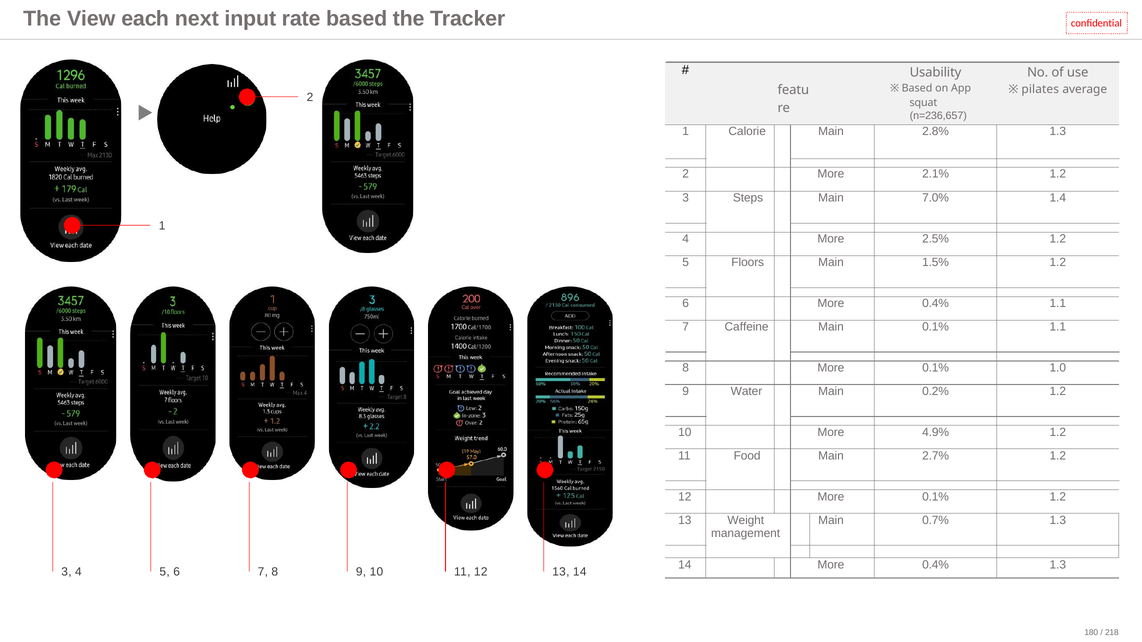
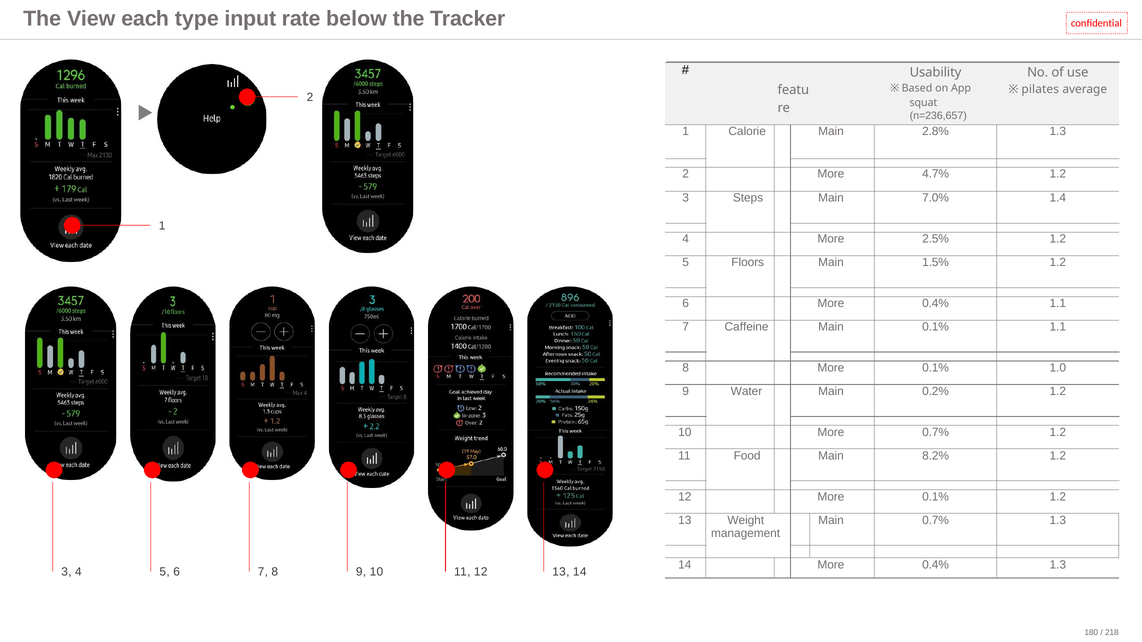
next: next -> type (197, 19)
rate based: based -> below (357, 19)
2.1%: 2.1% -> 4.7% (936, 174)
More 4.9%: 4.9% -> 0.7% (936, 432)
2.7%: 2.7% -> 8.2% (936, 456)
